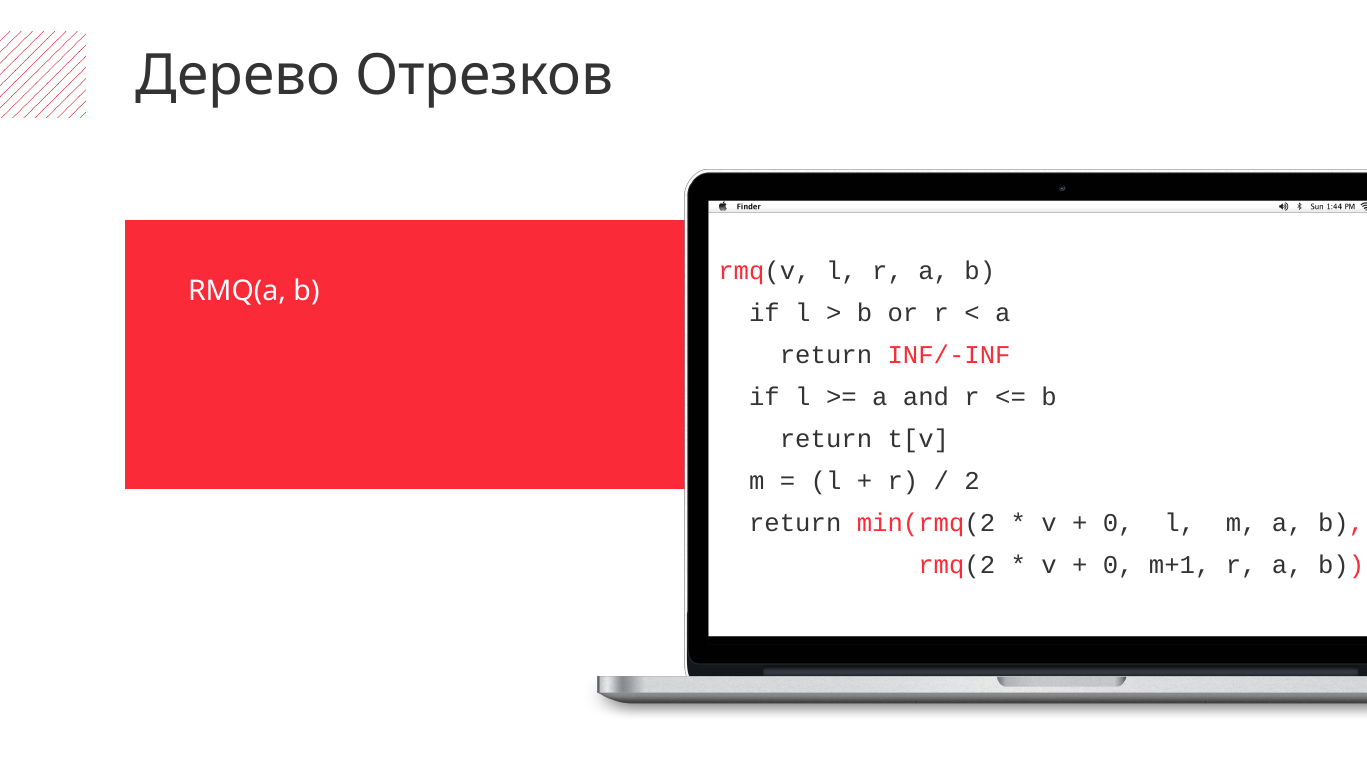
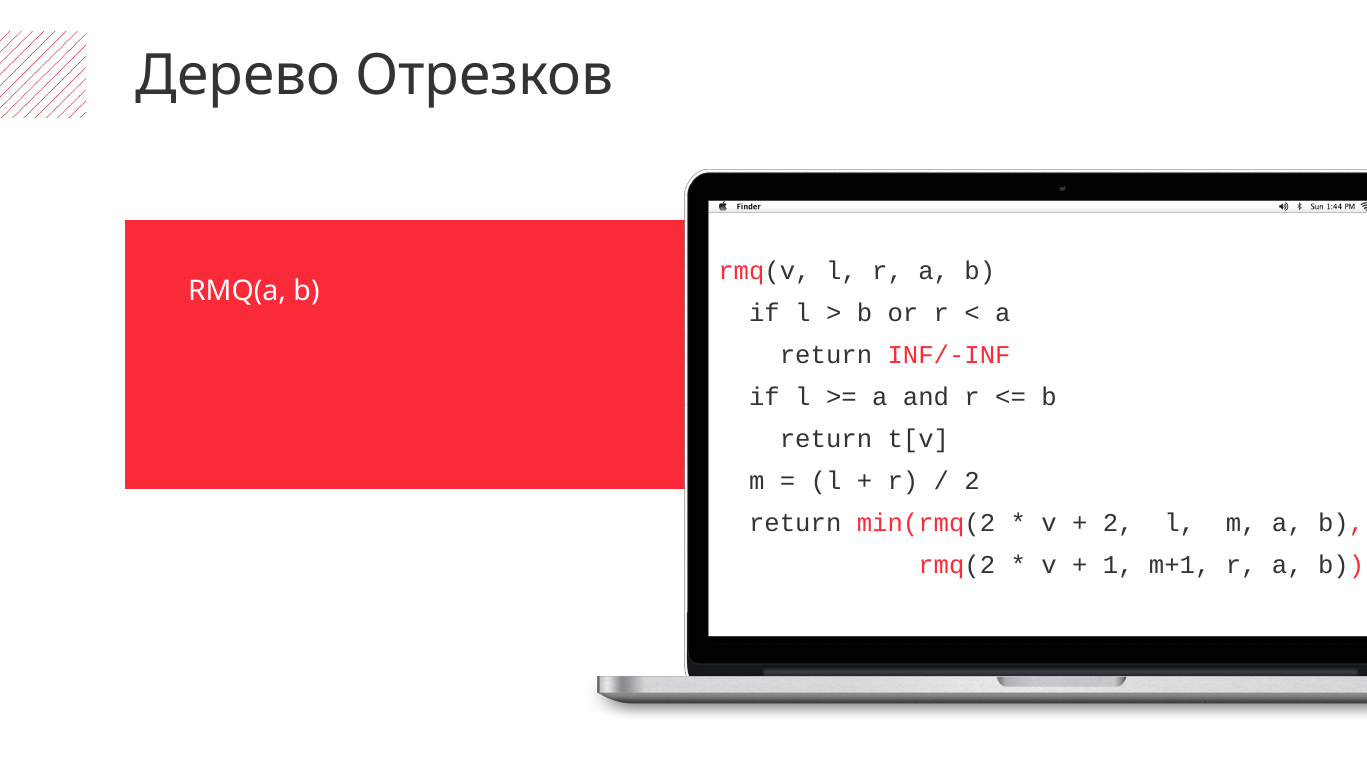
0: 0 -> 2 (1118, 523)
0: 0 -> 1 (1118, 565)
